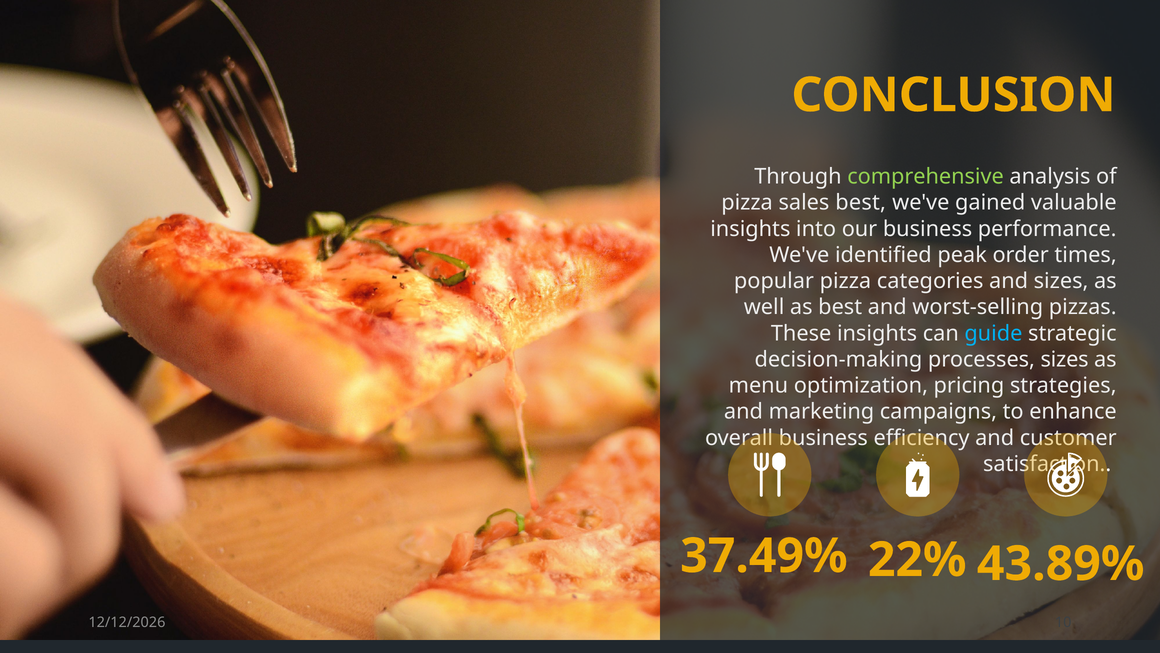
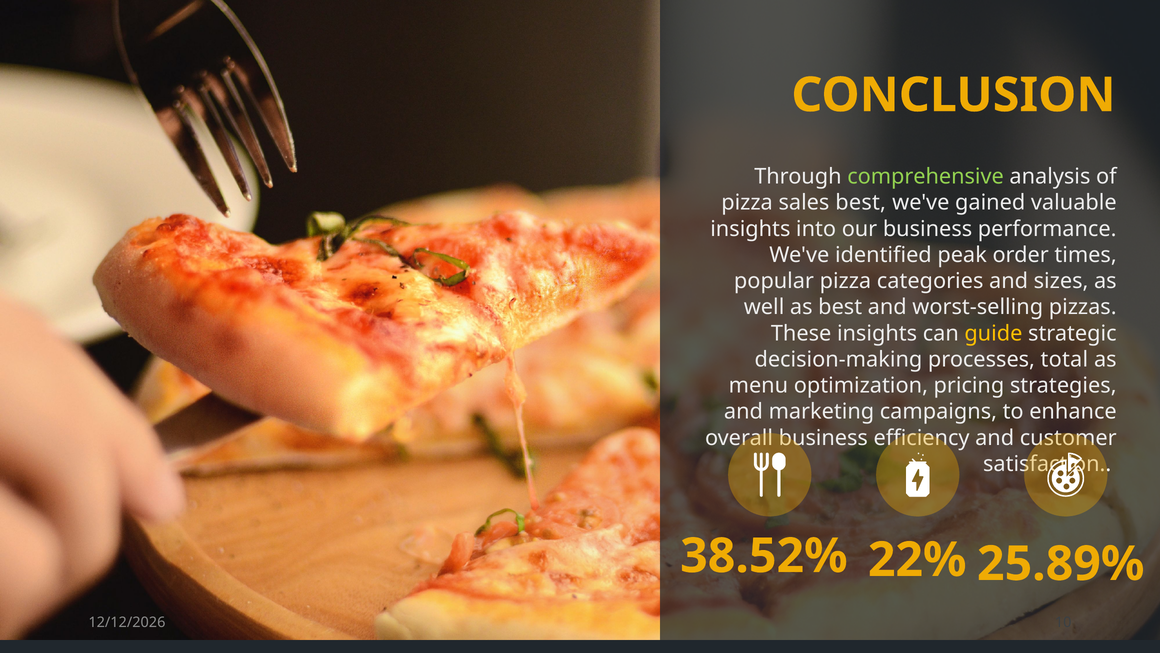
guide colour: light blue -> yellow (993, 333)
processes sizes: sizes -> total (1064, 359)
37.49%: 37.49% -> 38.52% (764, 556)
43.89%: 43.89% -> 25.89% (1061, 564)
